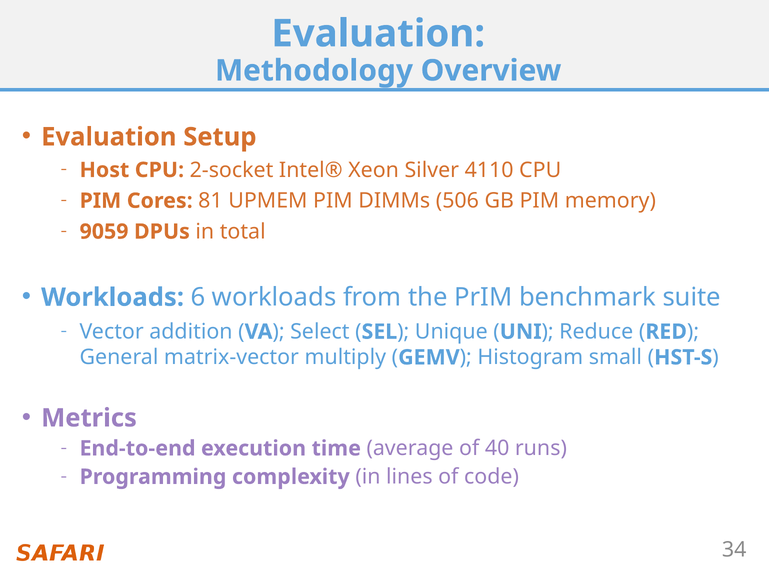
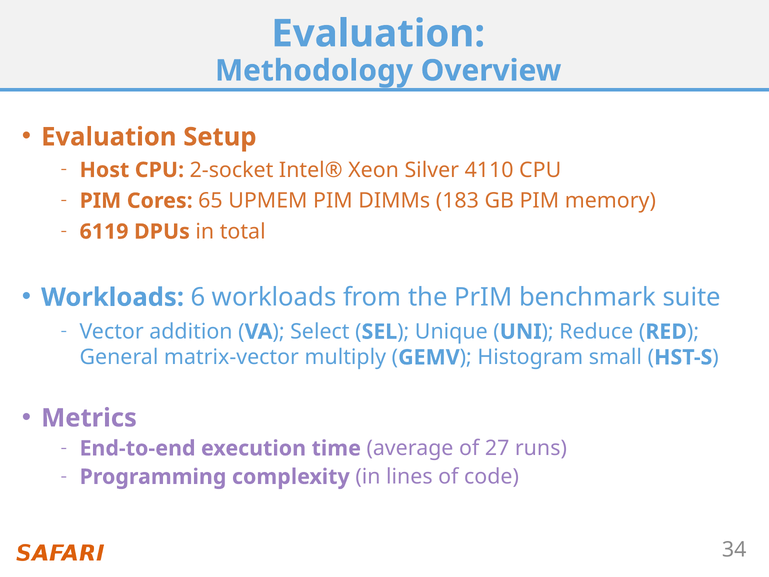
81: 81 -> 65 (210, 201)
506: 506 -> 183 (457, 201)
9059: 9059 -> 6119 (104, 232)
40: 40 -> 27 (497, 448)
